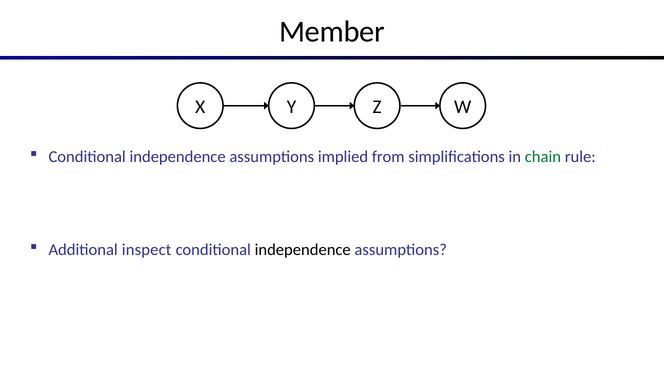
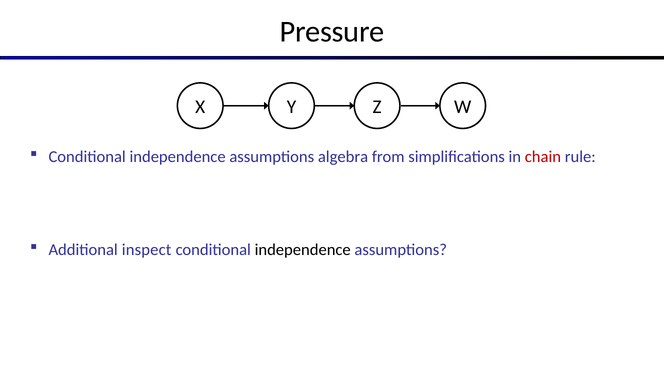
Member: Member -> Pressure (332, 32)
implied: implied -> algebra (343, 157)
chain colour: green -> red (543, 157)
